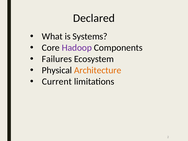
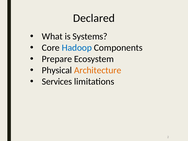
Hadoop colour: purple -> blue (77, 48)
Failures: Failures -> Prepare (57, 59)
Current: Current -> Services (57, 82)
